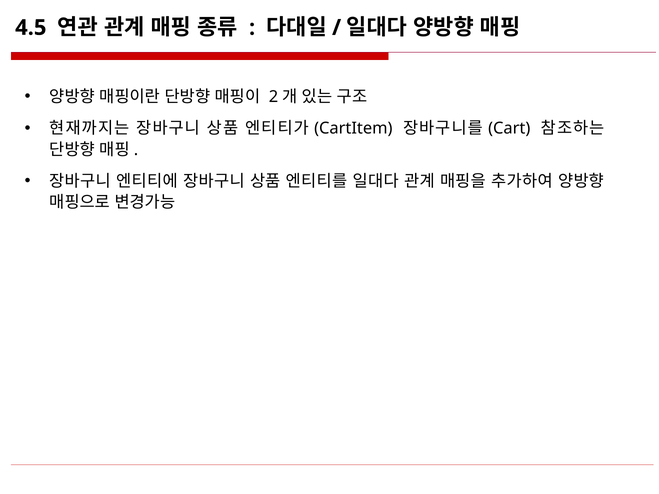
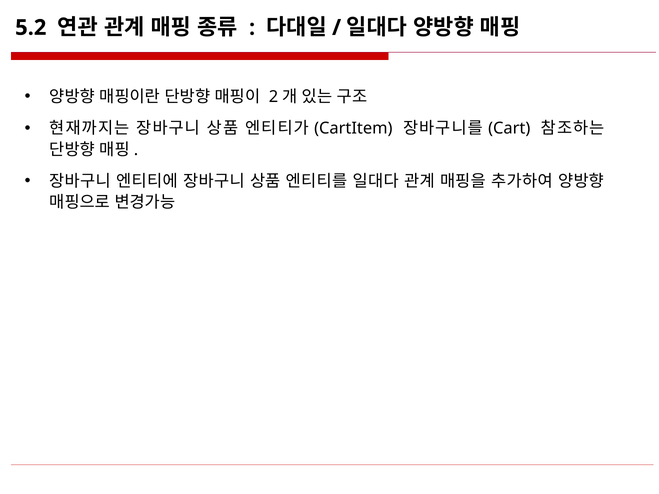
4.5: 4.5 -> 5.2 (31, 28)
